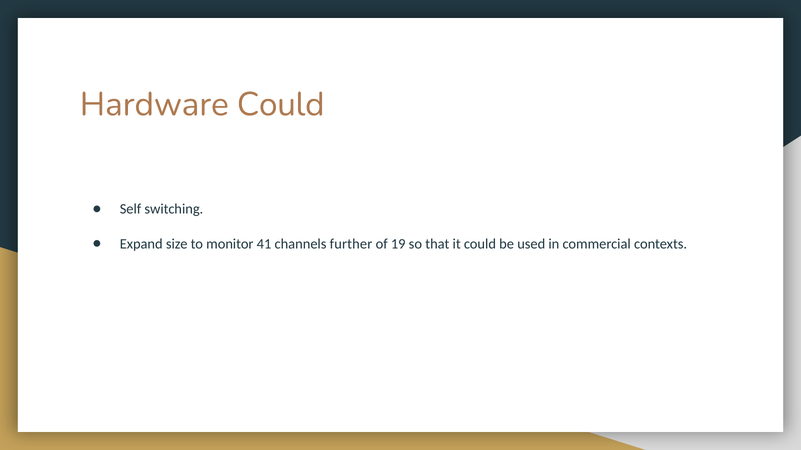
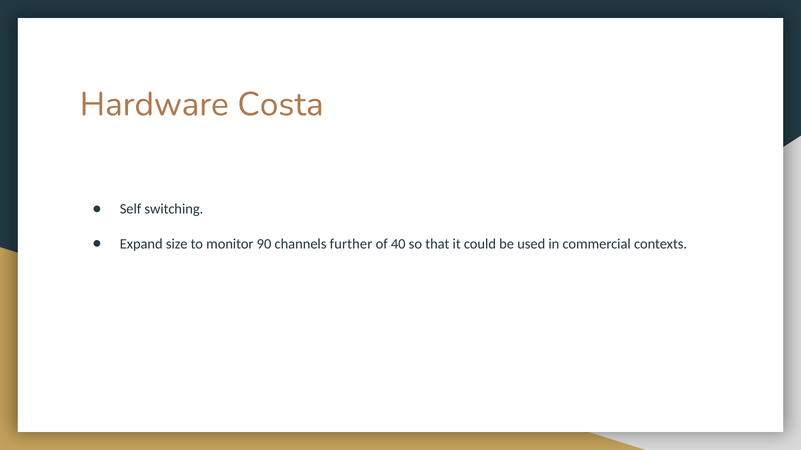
Hardware Could: Could -> Costa (281, 104)
41: 41 -> 90 (264, 244)
19: 19 -> 40 (398, 244)
